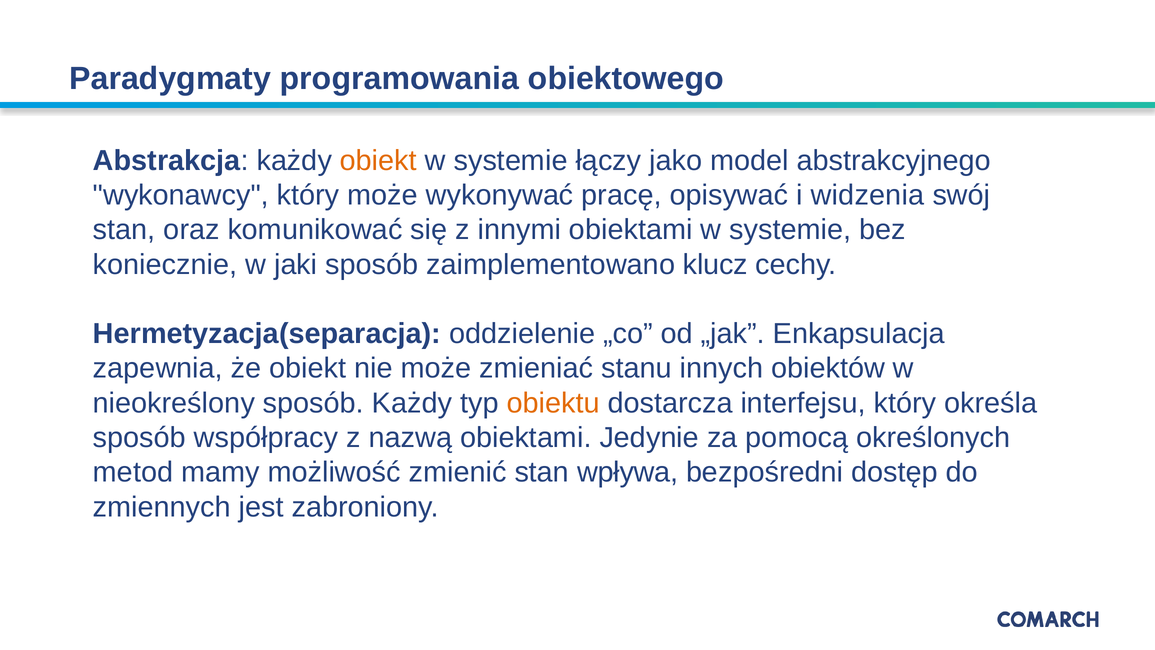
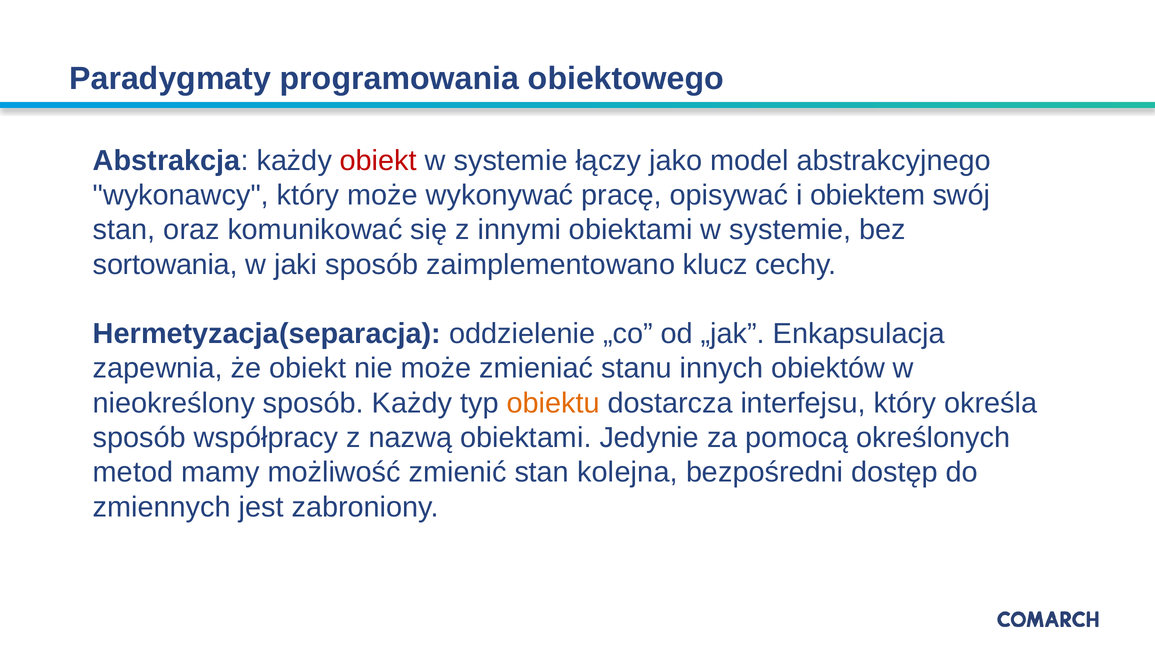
obiekt colour: orange -> red (378, 160)
widzenia: widzenia -> obiektem (868, 195)
koniecznie: koniecznie -> sortowania (165, 264)
wpływa: wpływa -> kolejna (627, 472)
